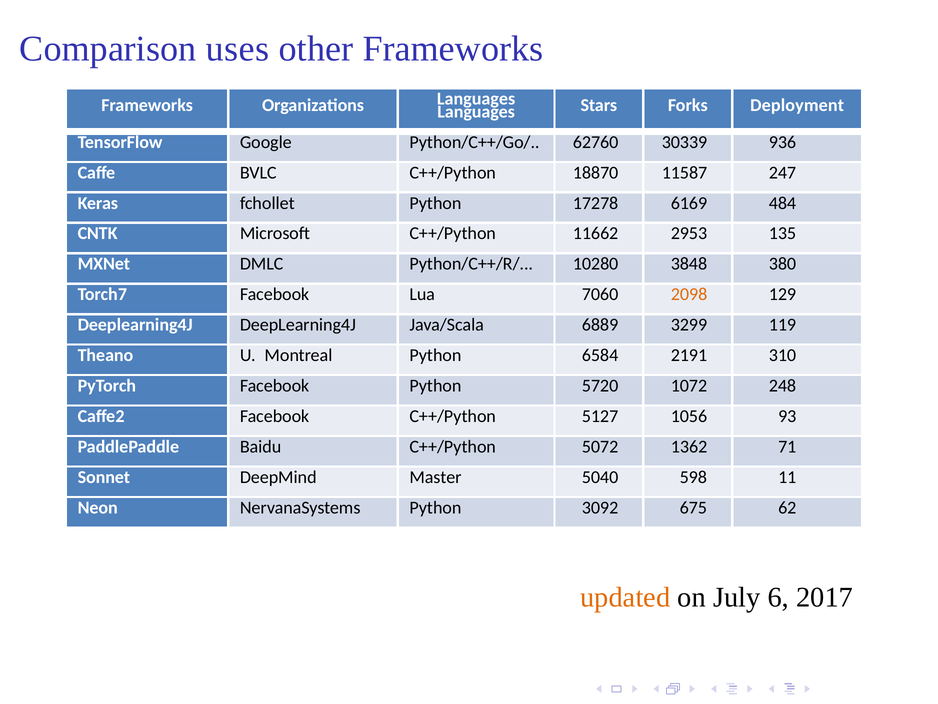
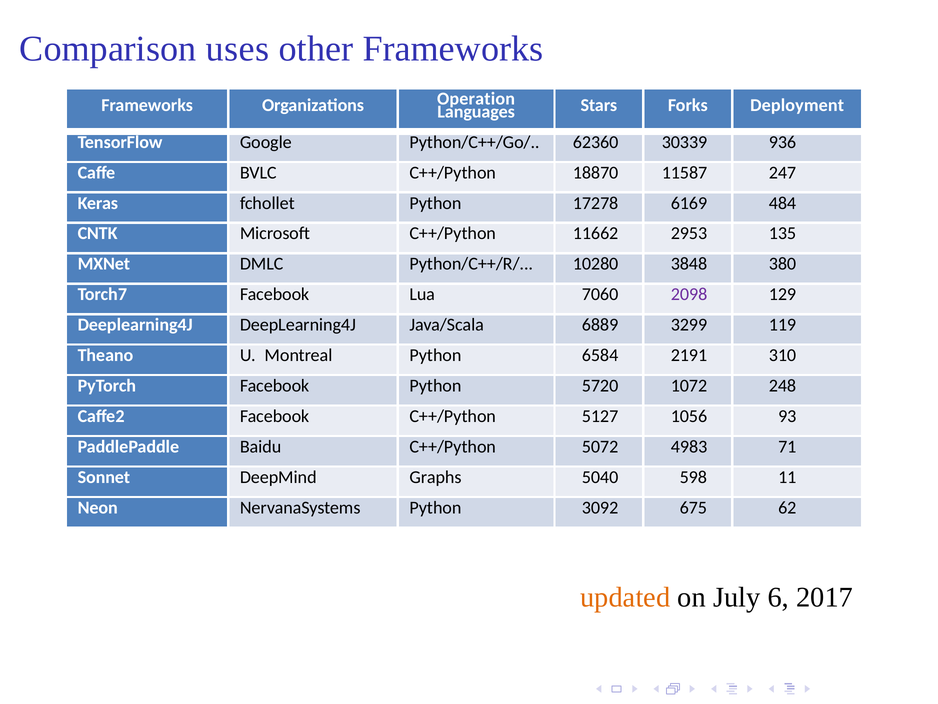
Organizations Languages: Languages -> Operation (476, 99)
62760: 62760 -> 62360 (596, 142)
2098 colour: orange -> purple (689, 294)
1362: 1362 -> 4983 (689, 447)
Master: Master -> Graphs (435, 477)
